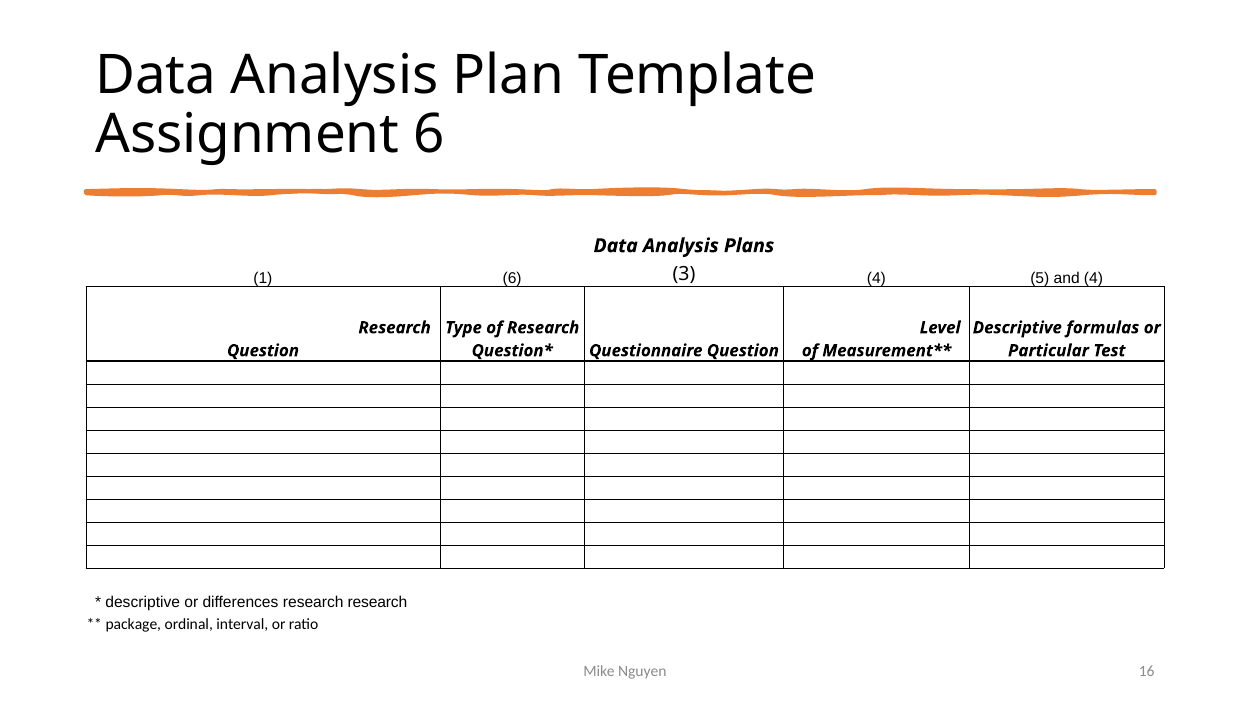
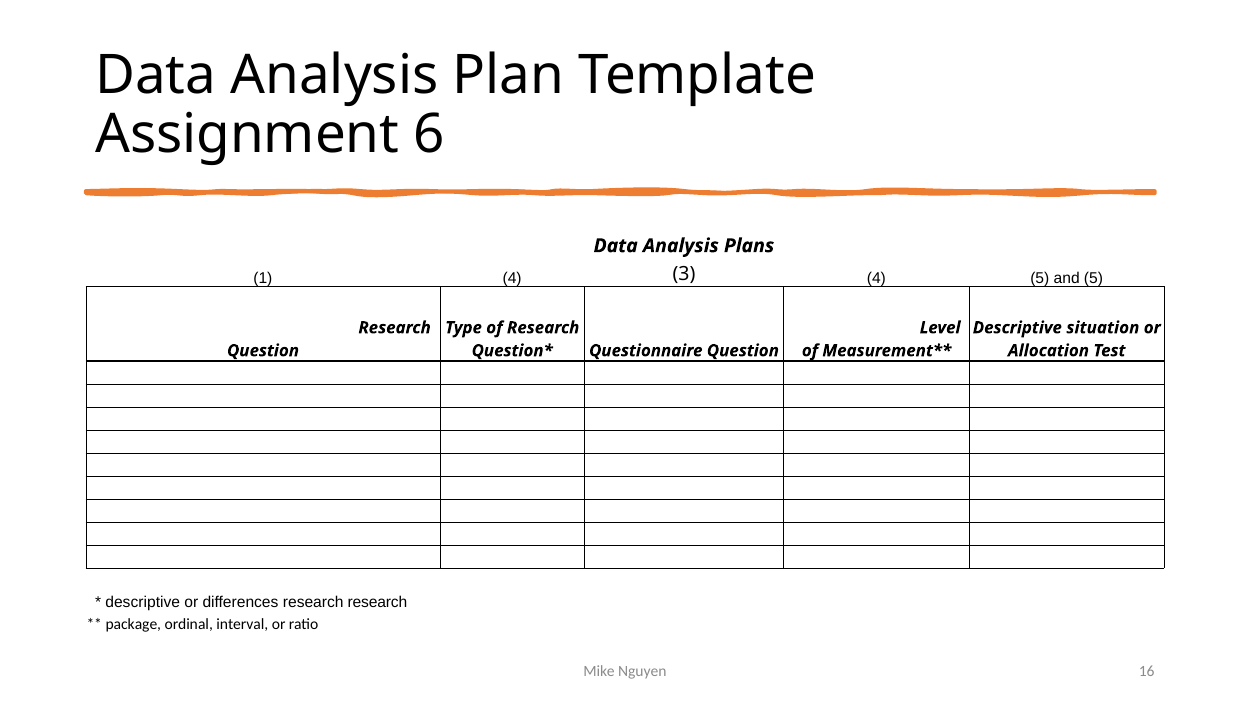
1 6: 6 -> 4 (512, 278)
and 4: 4 -> 5 (1093, 278)
formulas: formulas -> situation (1103, 328)
Particular: Particular -> Allocation (1048, 351)
